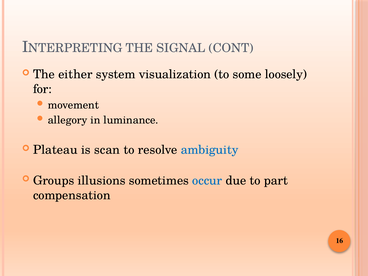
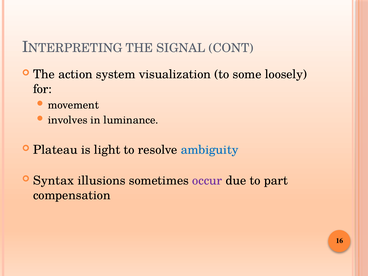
either: either -> action (75, 74)
allegory: allegory -> involves (68, 120)
scan: scan -> light (107, 150)
Groups: Groups -> Syntax (54, 181)
occur colour: blue -> purple (207, 181)
